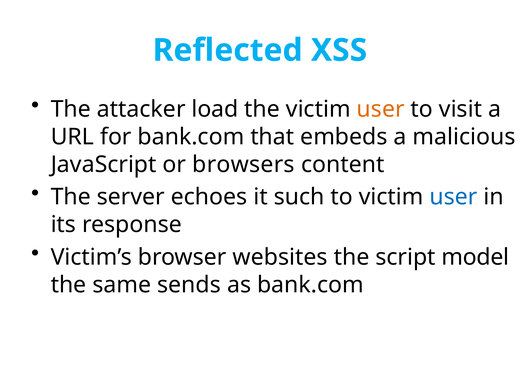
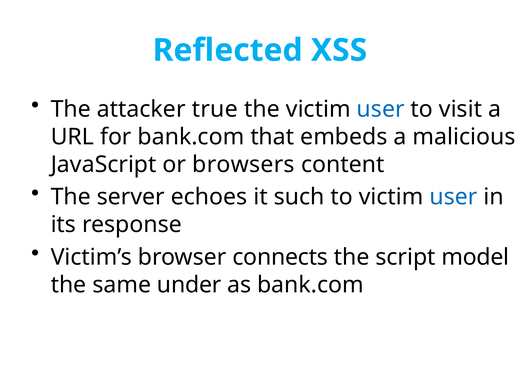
load: load -> true (215, 109)
user colour: orange -> blue (381, 109)
websites: websites -> connects (280, 257)
sends: sends -> under (189, 285)
